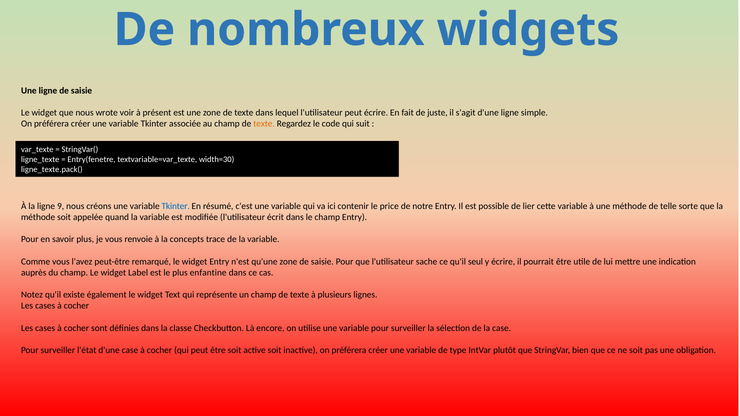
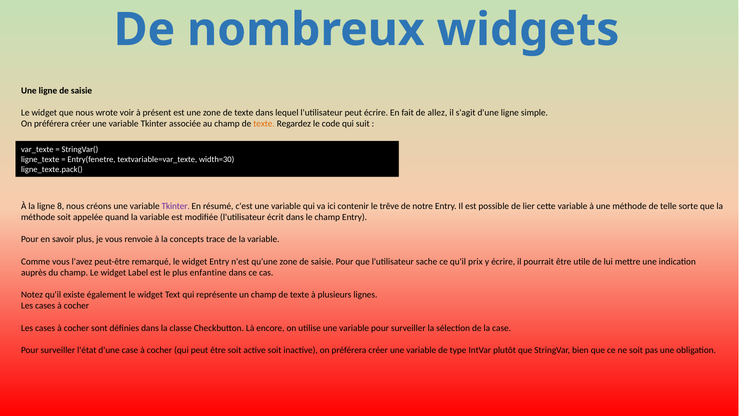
juste: juste -> allez (437, 113)
9: 9 -> 8 (61, 206)
Tkinter colour: blue -> purple (176, 206)
price: price -> trêve (389, 206)
seul: seul -> prix (475, 262)
